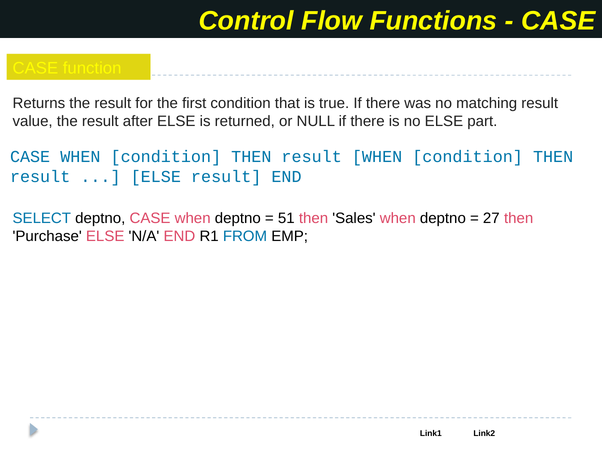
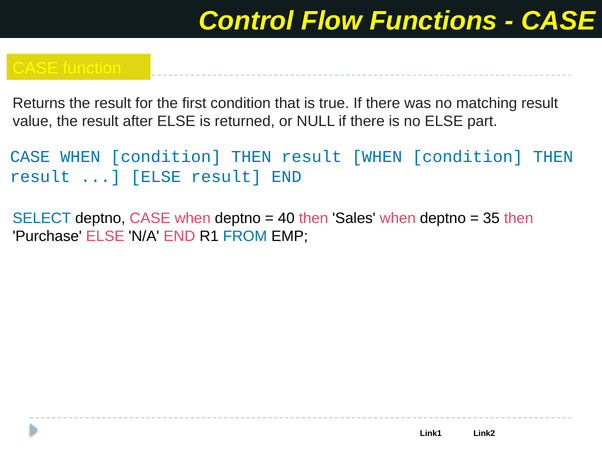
51: 51 -> 40 (286, 219)
27: 27 -> 35 (491, 219)
